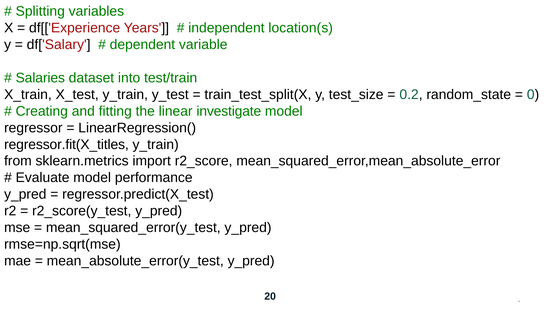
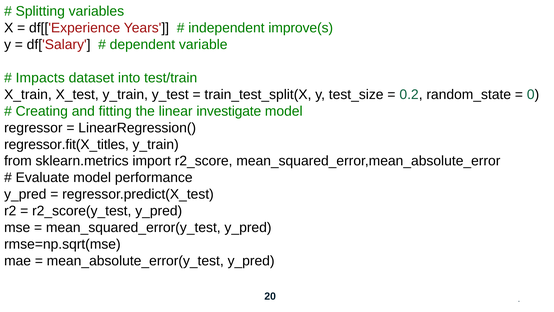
location(s: location(s -> improve(s (301, 28)
Salaries: Salaries -> Impacts (40, 78)
